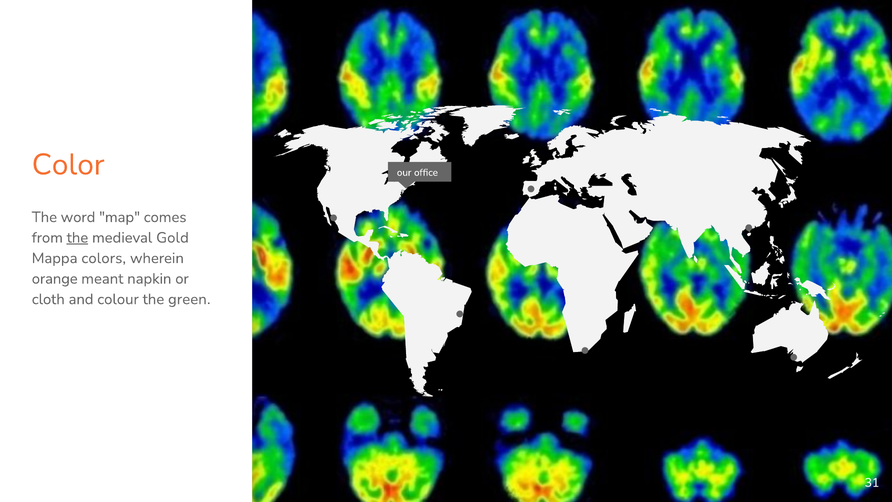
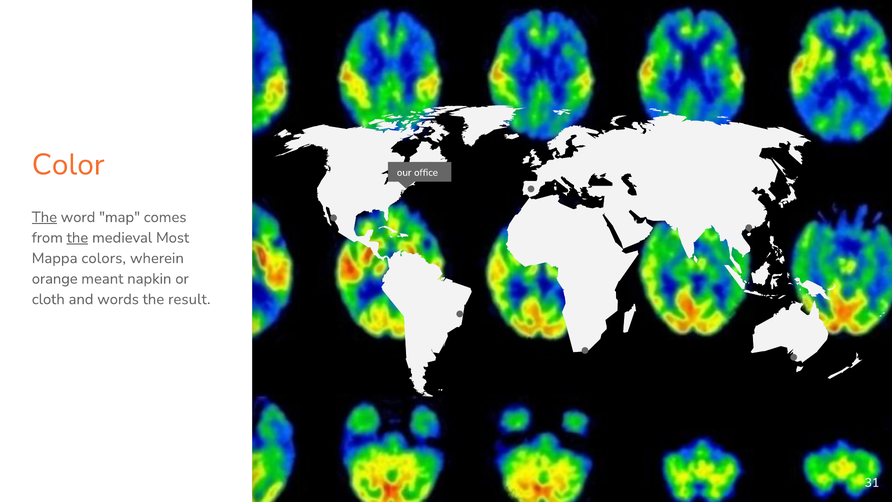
The underline: none -> present (44, 217)
Gold: Gold -> Most (173, 238)
colour: colour -> words (118, 299)
green: green -> result (189, 299)
